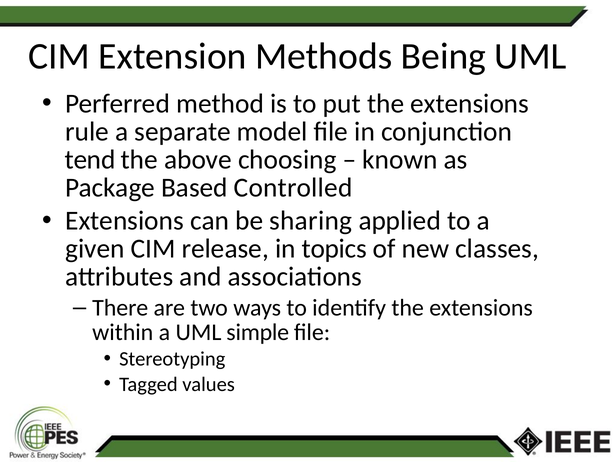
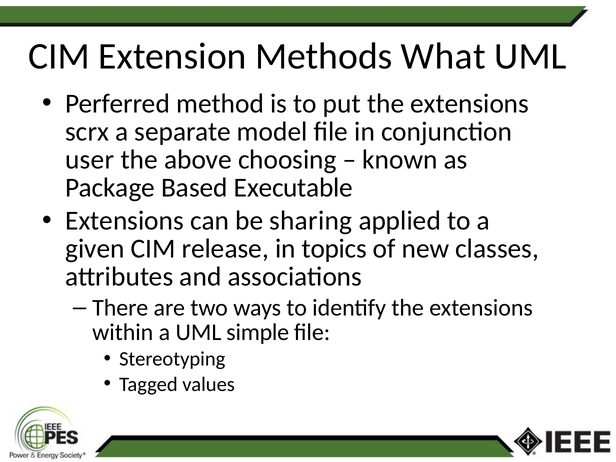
Being: Being -> What (443, 57)
rule: rule -> scrx (87, 132)
tend: tend -> user (90, 160)
Controlled: Controlled -> Executable (293, 187)
